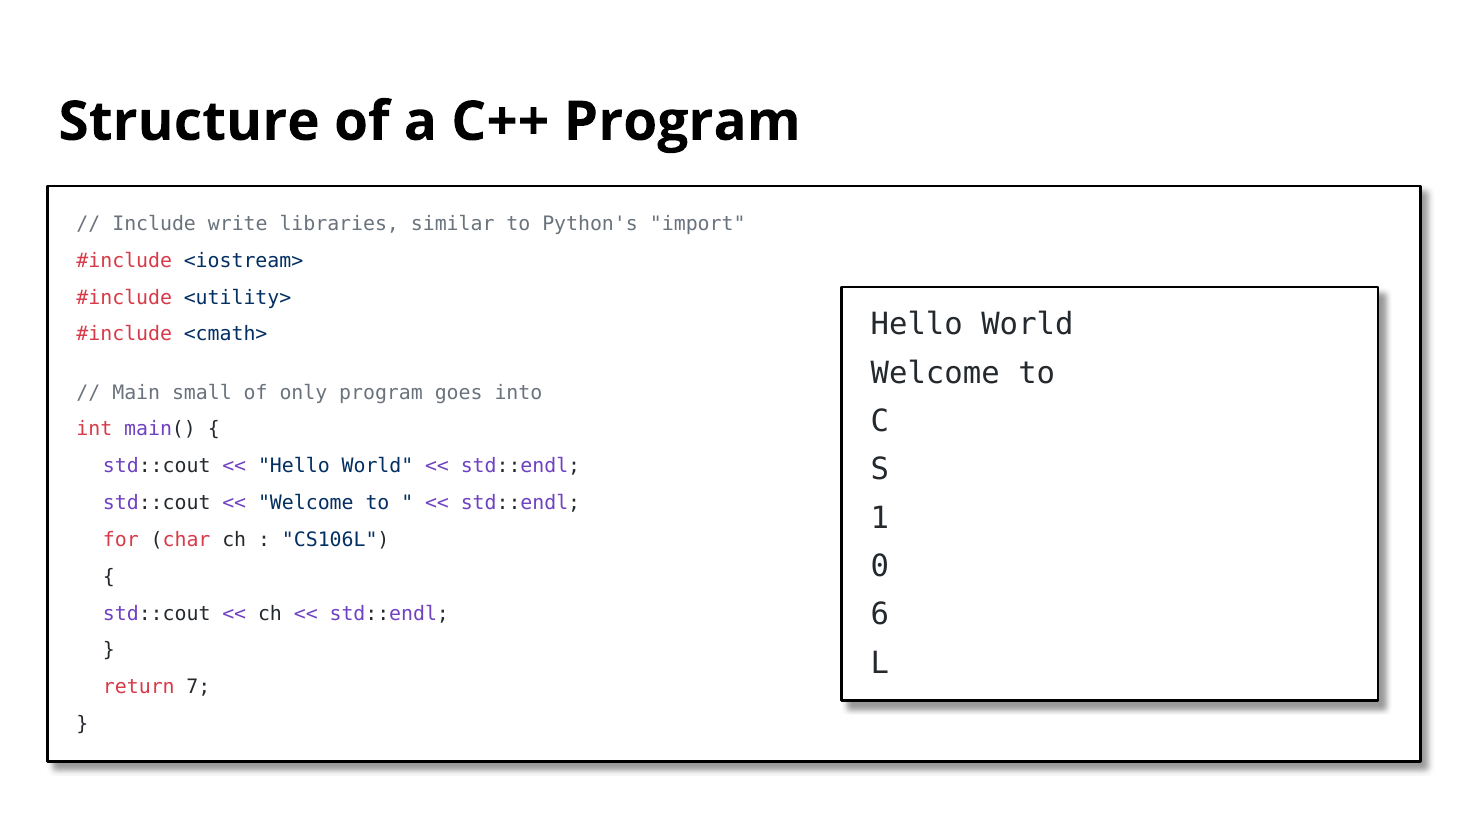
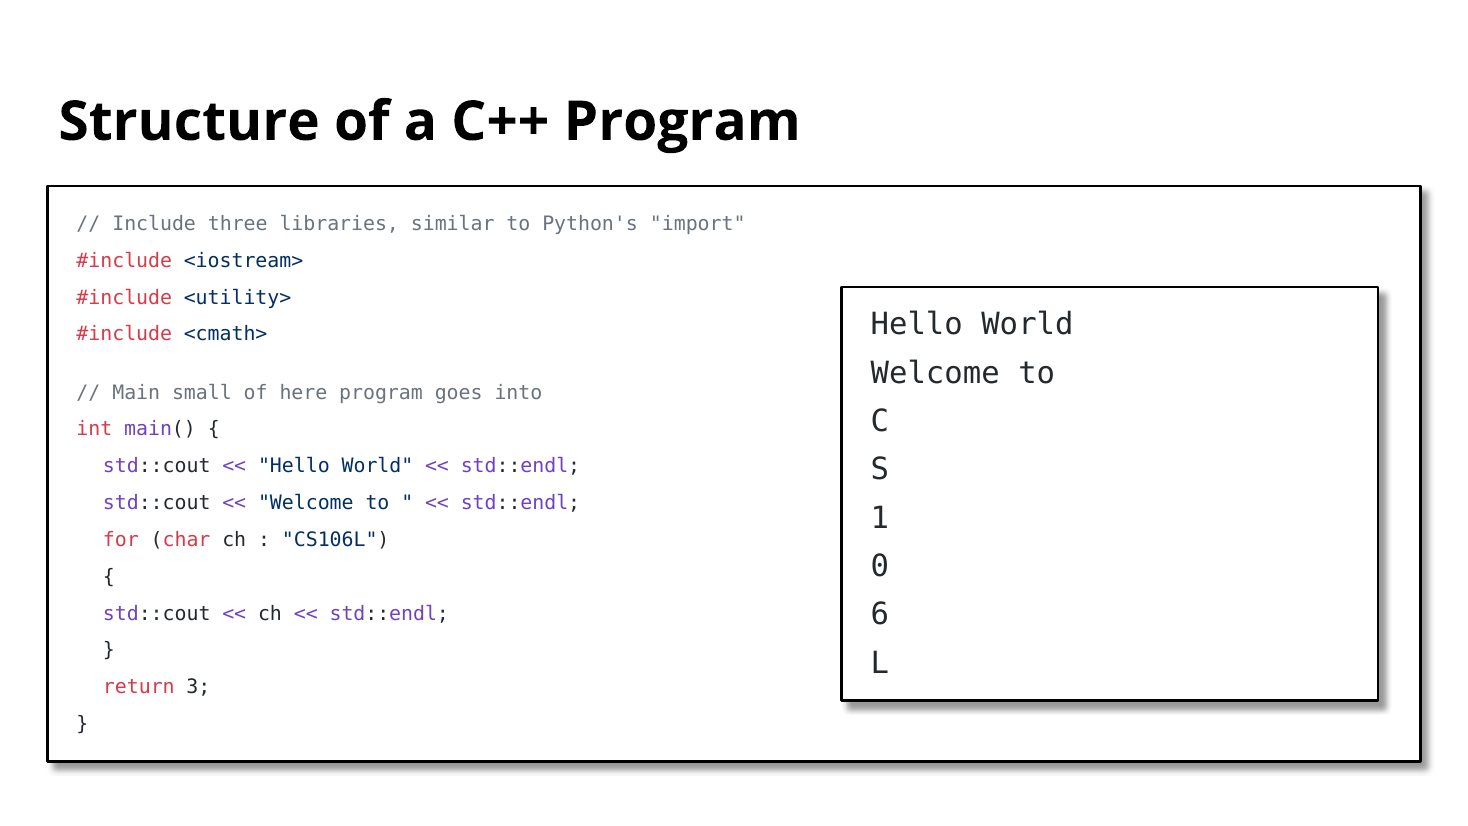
write: write -> three (238, 224)
only: only -> here (303, 392)
7: 7 -> 3 (198, 687)
